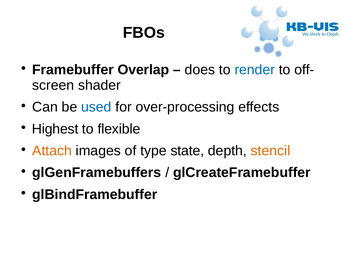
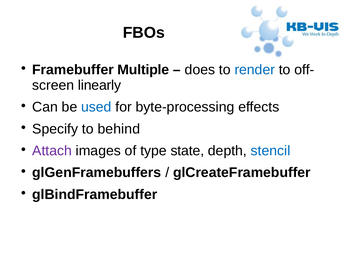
Overlap: Overlap -> Multiple (143, 70)
shader: shader -> linearly (99, 85)
over-processing: over-processing -> byte-processing (185, 107)
Highest: Highest -> Specify (55, 129)
flexible: flexible -> behind (119, 129)
Attach colour: orange -> purple (52, 151)
stencil colour: orange -> blue (271, 151)
